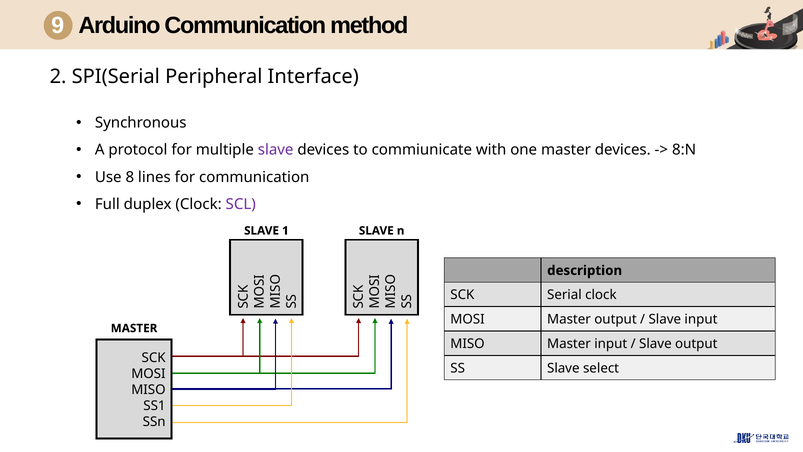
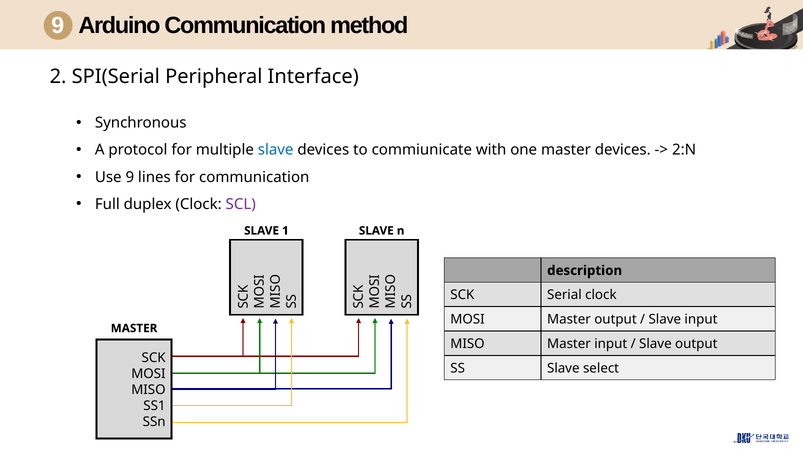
slave colour: purple -> blue (276, 150)
8:N: 8:N -> 2:N (684, 150)
Use 8: 8 -> 9 (130, 177)
